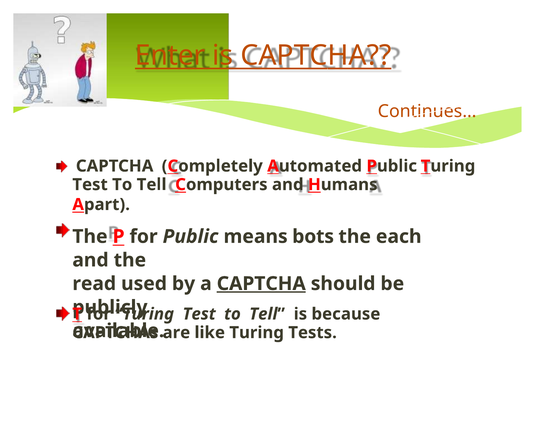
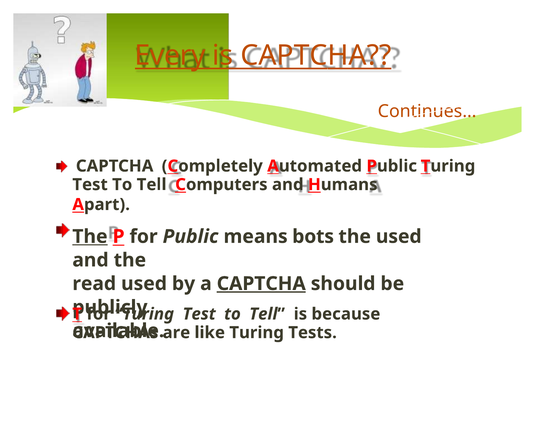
Enter: Enter -> Every (170, 55)
The underline: none -> present (90, 236)
the each: each -> used (399, 236)
